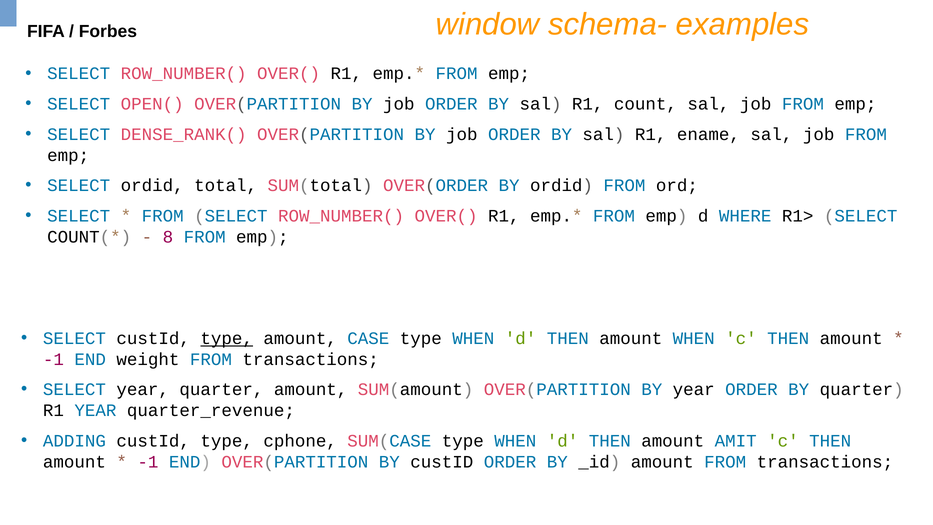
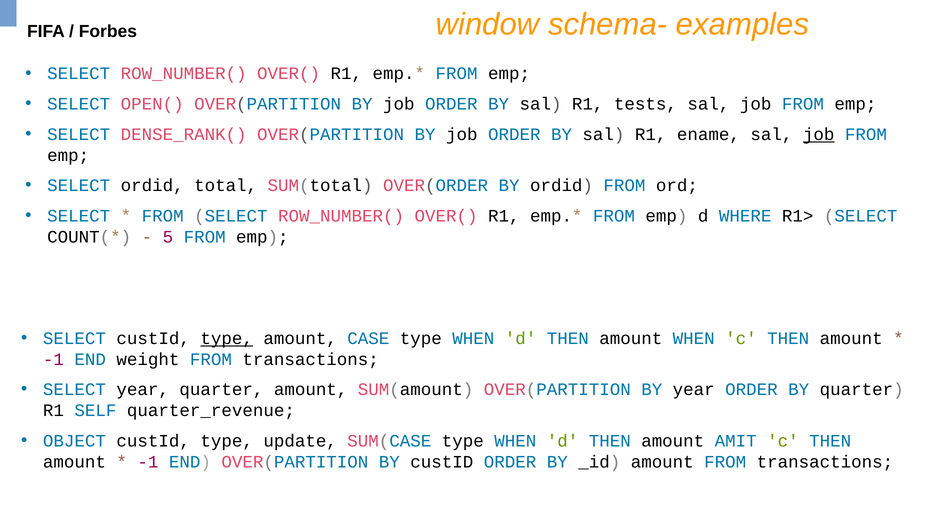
count: count -> tests (645, 104)
job underline: none -> present (819, 134)
8: 8 -> 5 (168, 237)
R1 YEAR: YEAR -> SELF (95, 410)
ADDING: ADDING -> OBJECT (74, 441)
cphone: cphone -> update (300, 441)
